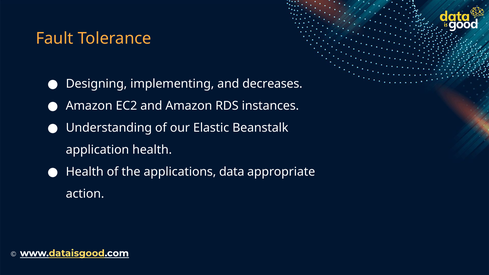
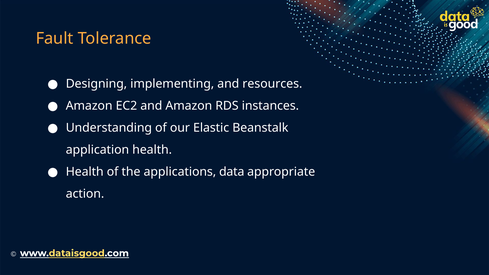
decreases: decreases -> resources (272, 84)
